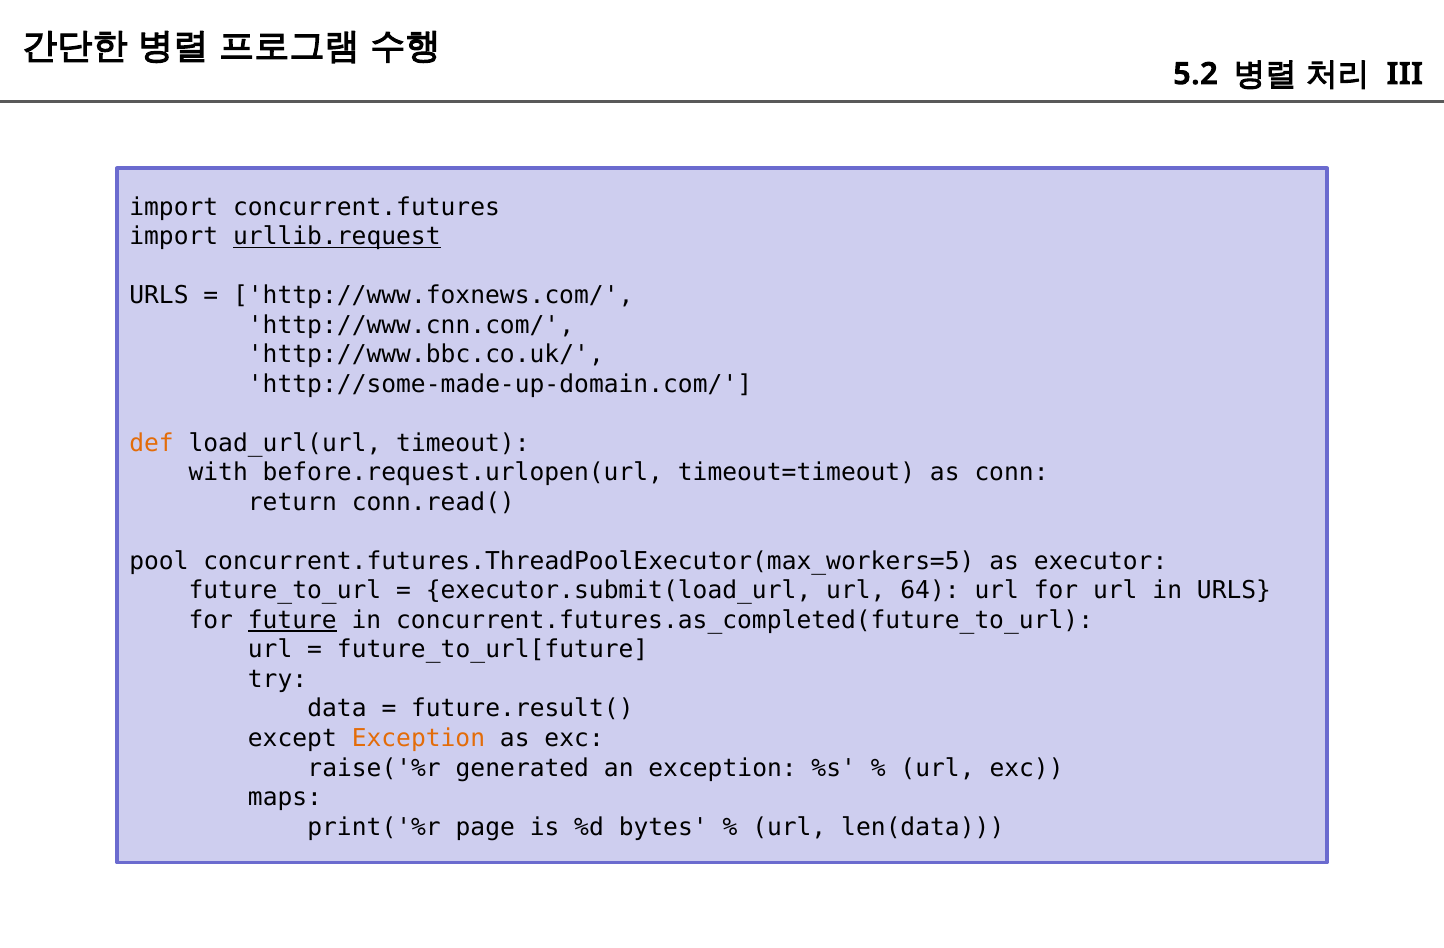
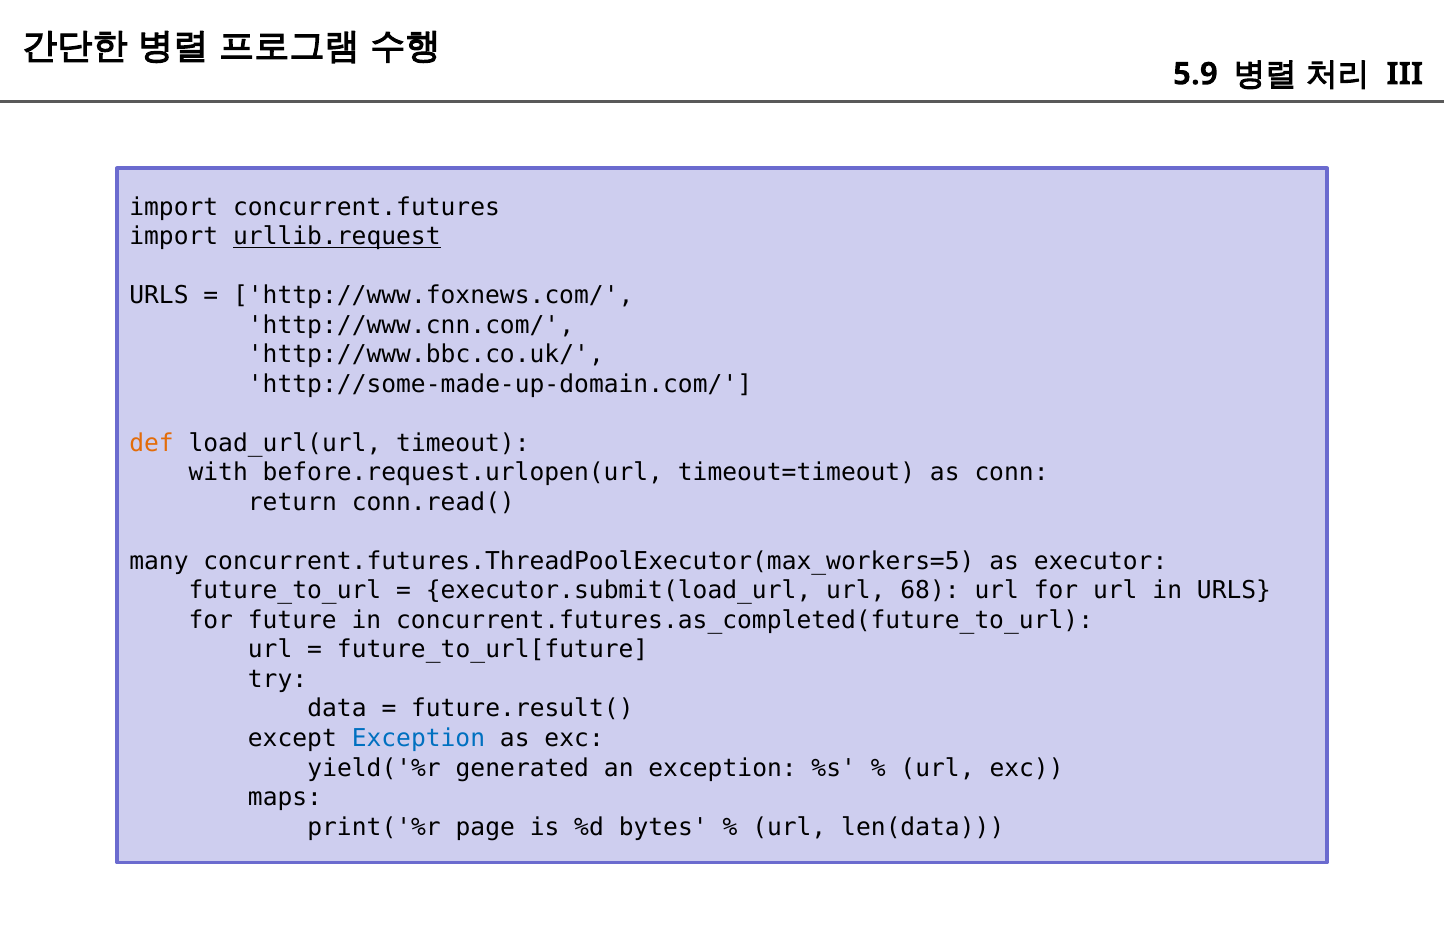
5.2: 5.2 -> 5.9 (1195, 74)
pool: pool -> many (159, 562)
64: 64 -> 68 (930, 591)
future underline: present -> none (292, 621)
Exception colour: orange -> blue (418, 739)
raise('%r: raise('%r -> yield('%r (374, 768)
